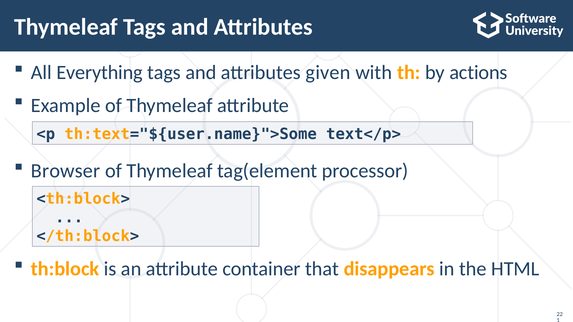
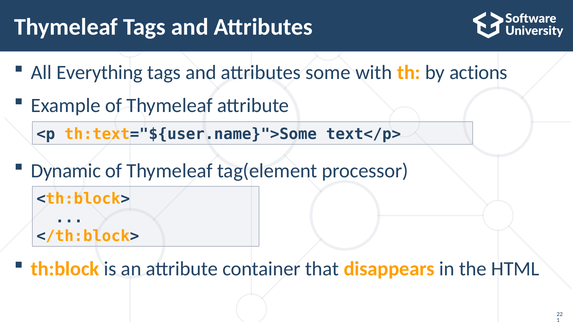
given: given -> some (328, 73)
Browser: Browser -> Dynamic (66, 171)
